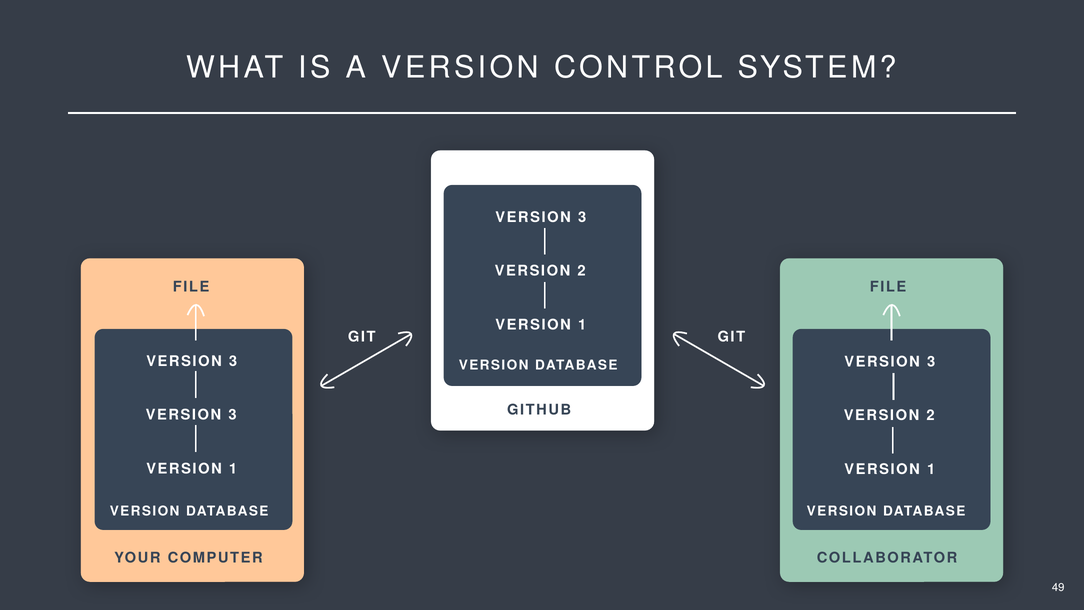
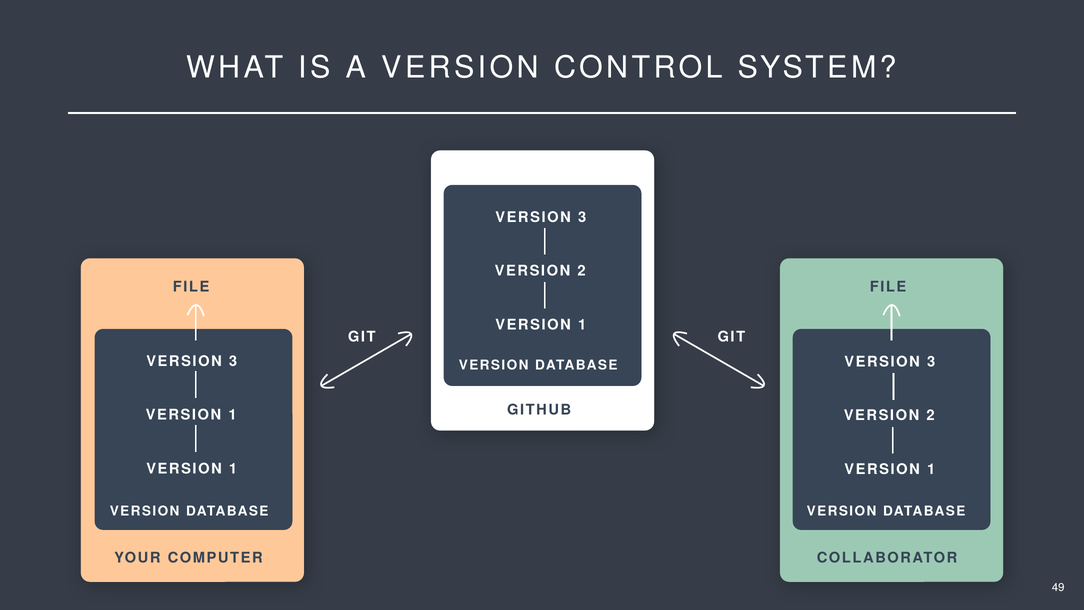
3: 3 -> 1 (232, 415)
